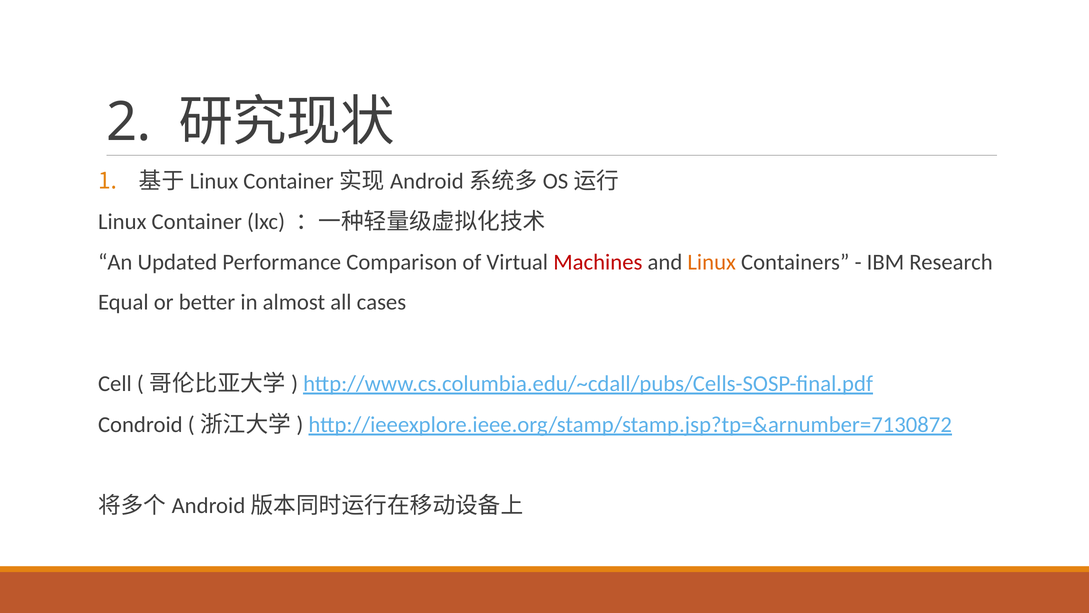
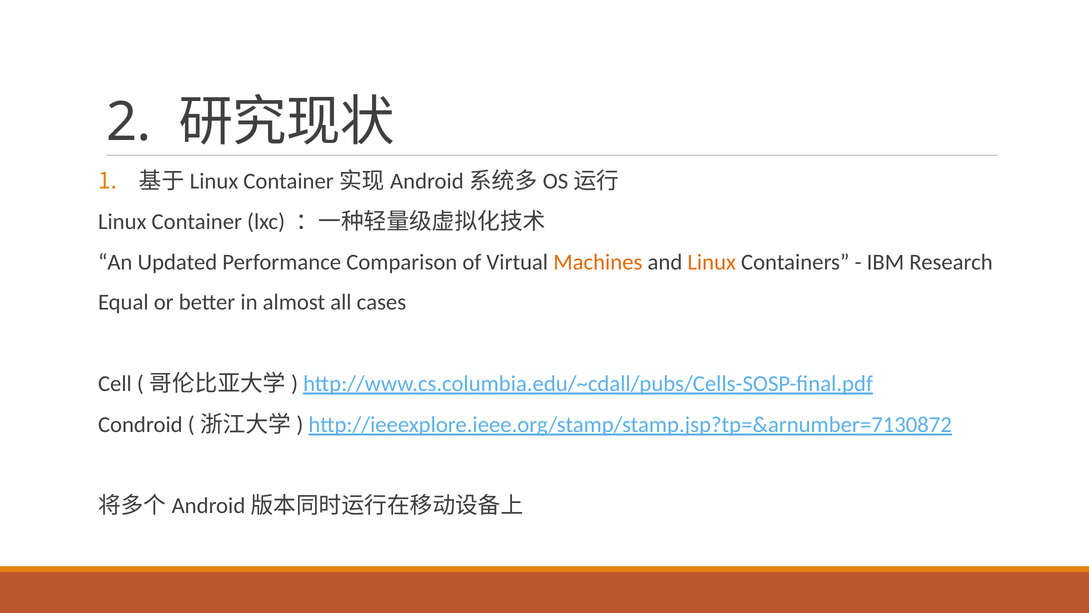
Machines colour: red -> orange (598, 262)
